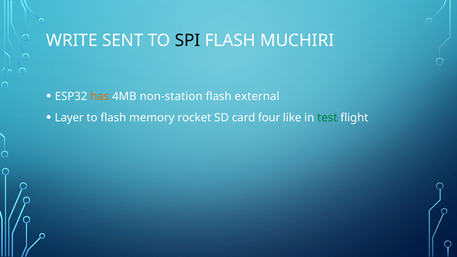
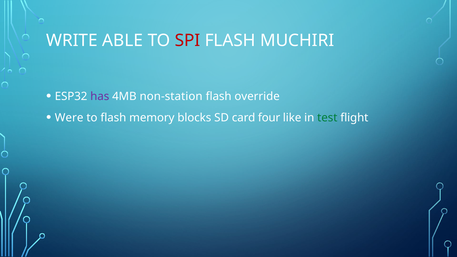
SENT: SENT -> ABLE (123, 40)
SPI colour: black -> red (188, 40)
has colour: orange -> purple (100, 96)
external: external -> override (257, 96)
Layer: Layer -> Were (69, 118)
rocket: rocket -> blocks (194, 118)
